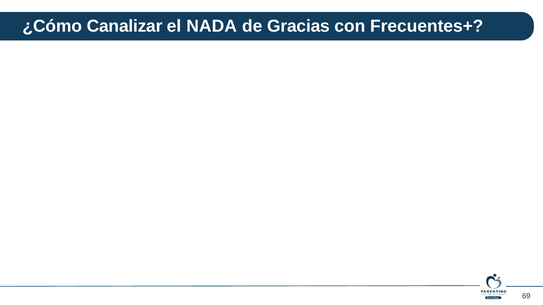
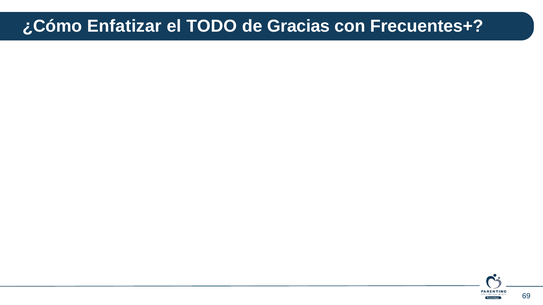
Canalizar: Canalizar -> Enfatizar (124, 26)
NADA: NADA -> TODO (212, 26)
